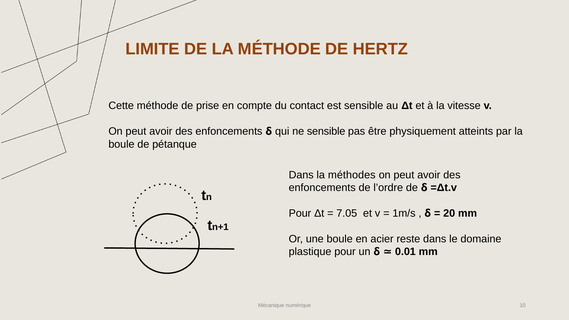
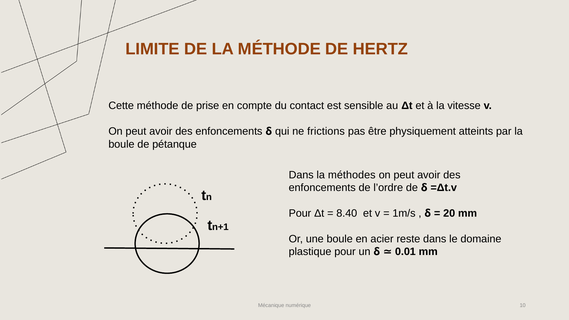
ne sensible: sensible -> frictions (326, 131)
7.05: 7.05 -> 8.40 (347, 213)
